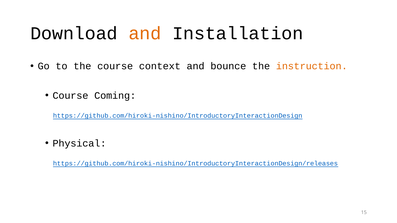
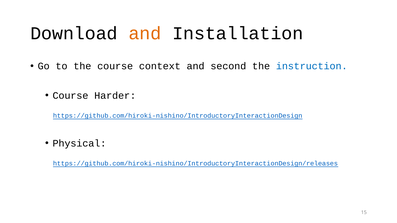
bounce: bounce -> second (228, 66)
instruction colour: orange -> blue (312, 66)
Coming: Coming -> Harder (115, 96)
